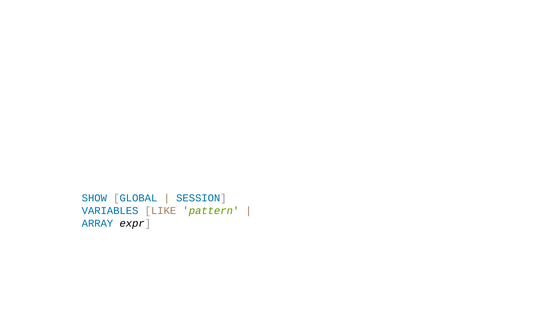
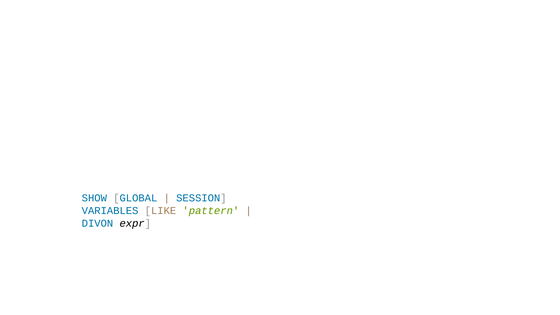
ARRAY: ARRAY -> DIVON (97, 223)
